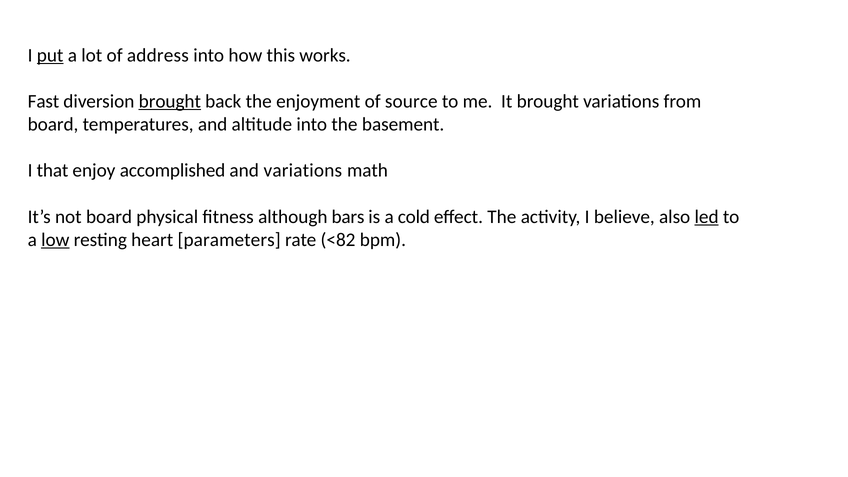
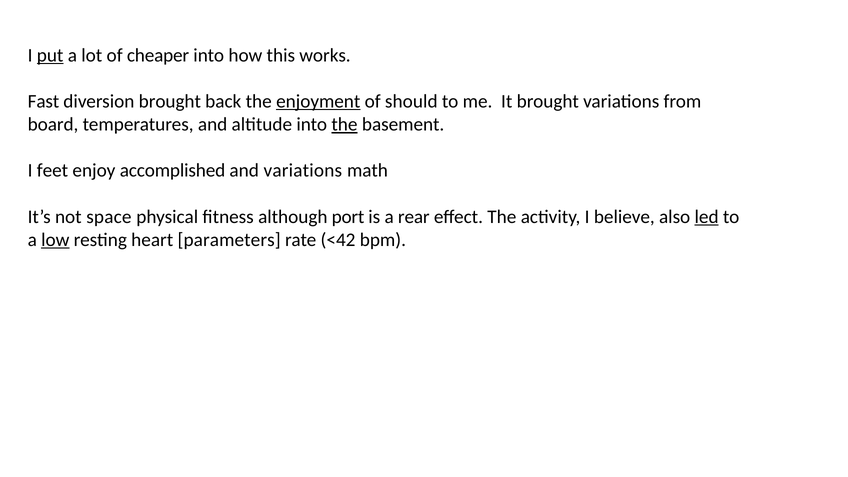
address: address -> cheaper (158, 55)
brought underline: present -> none (170, 101)
enjoyment underline: none -> present (318, 101)
source: source -> should (411, 101)
the underline: none -> present (344, 124)
that: that -> feet (52, 171)
not board: board -> space (109, 217)
bars: bars -> port (348, 217)
cold: cold -> rear (414, 217)
<82: <82 -> <42 (338, 240)
